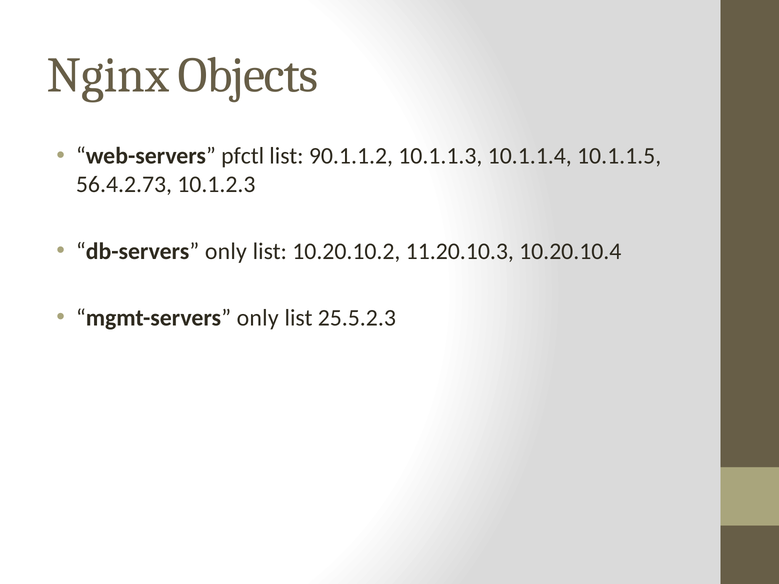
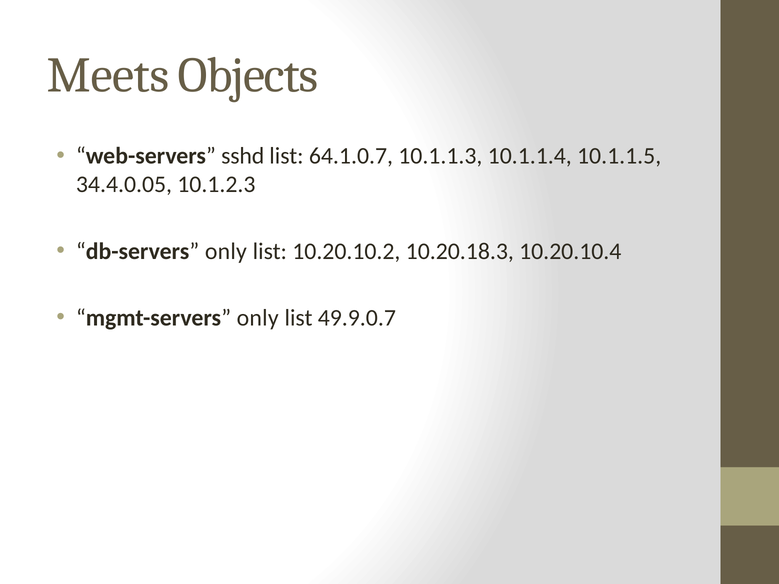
Nginx: Nginx -> Meets (108, 76)
pfctl: pfctl -> sshd (243, 156)
90.1.1.2: 90.1.1.2 -> 64.1.0.7 (351, 156)
56.4.2.73: 56.4.2.73 -> 34.4.0.05 (124, 185)
11.20.10.3: 11.20.10.3 -> 10.20.18.3 (460, 251)
25.5.2.3: 25.5.2.3 -> 49.9.0.7 (357, 318)
